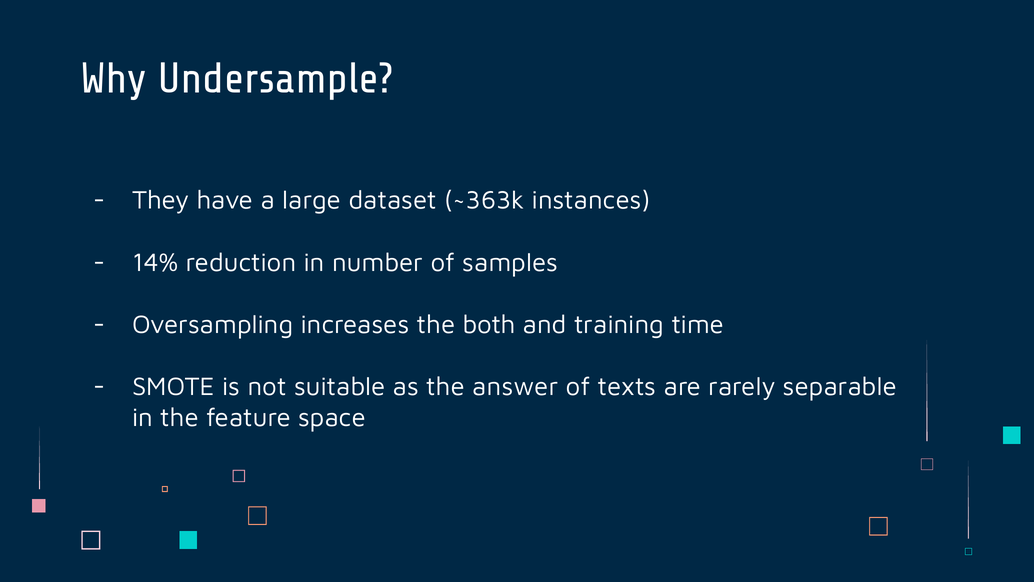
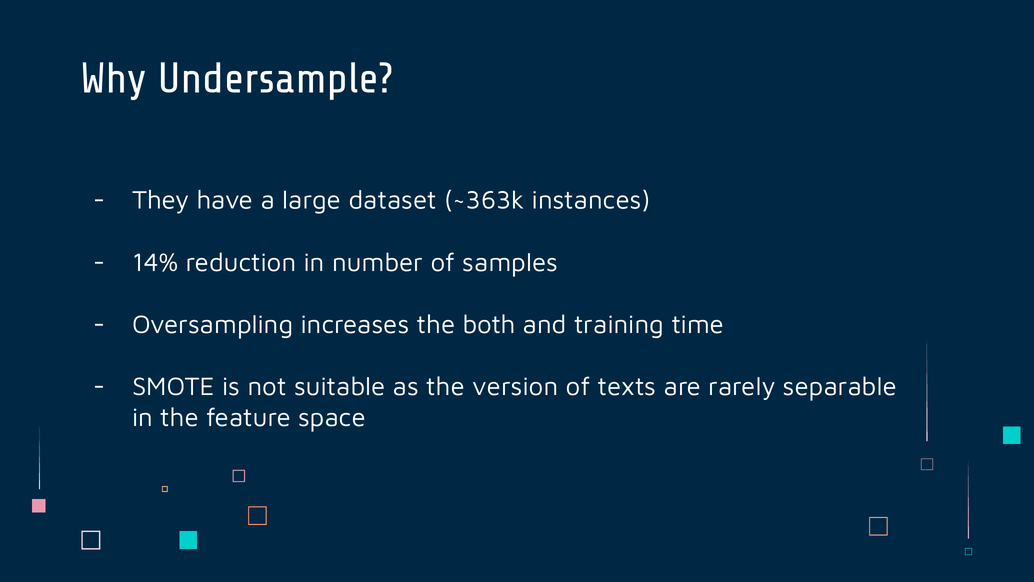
answer: answer -> version (515, 386)
